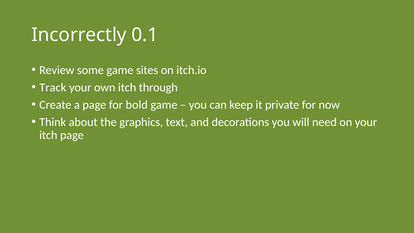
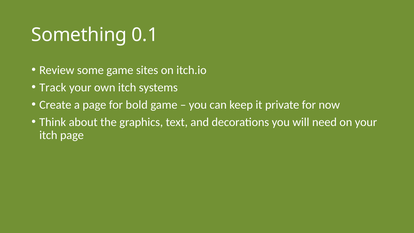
Incorrectly: Incorrectly -> Something (79, 35)
through: through -> systems (158, 87)
